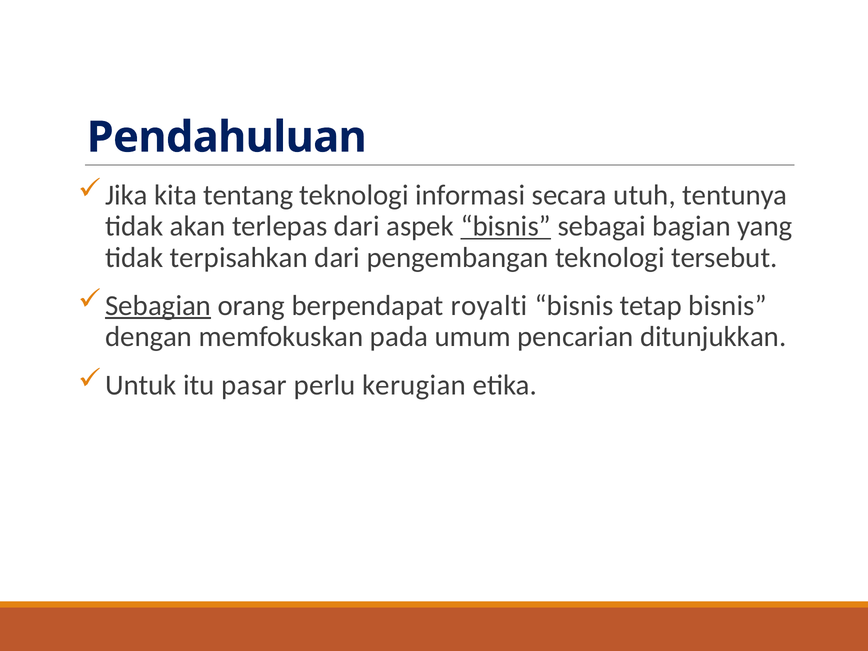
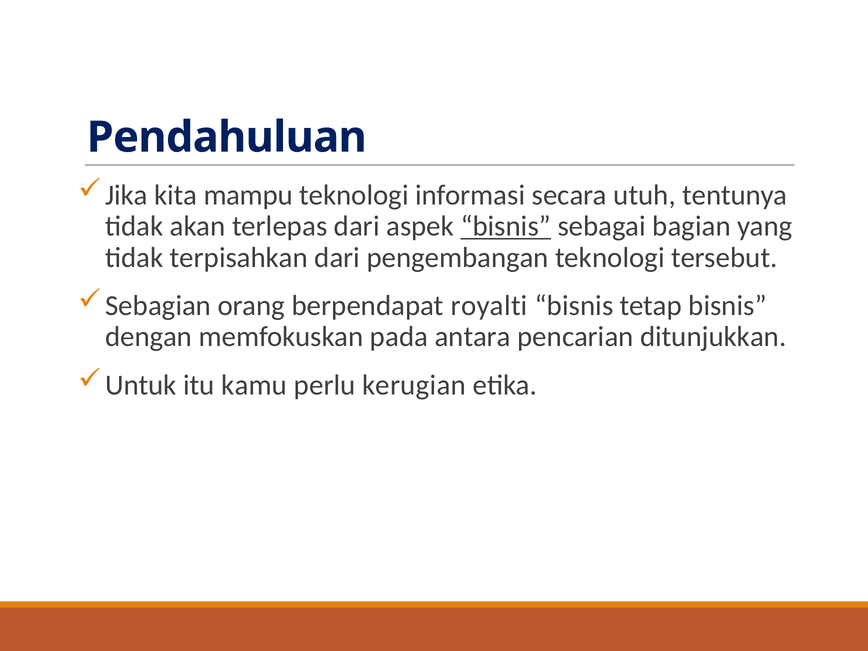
tentang: tentang -> mampu (248, 195)
Sebagian underline: present -> none (158, 306)
umum: umum -> antara (473, 337)
pasar: pasar -> kamu (254, 385)
